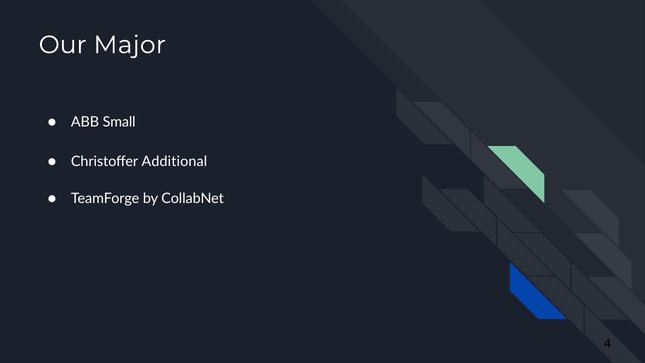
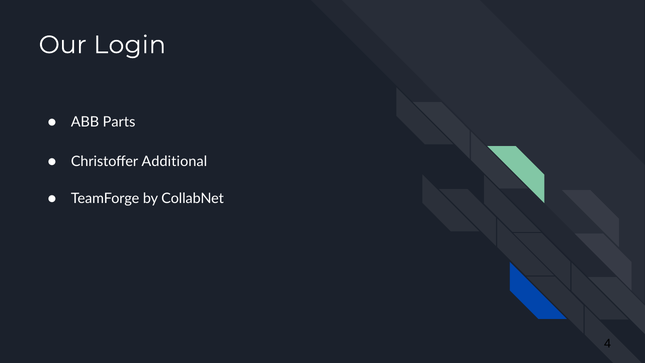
Major: Major -> Login (130, 45)
Small: Small -> Parts (119, 122)
